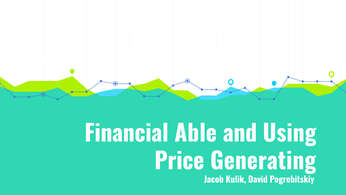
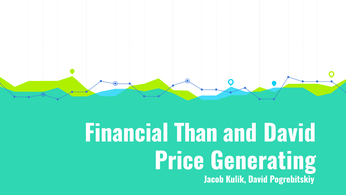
Able: Able -> Than (196, 134)
and Using: Using -> David (289, 134)
